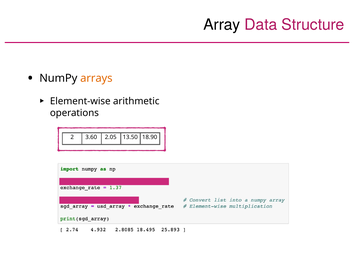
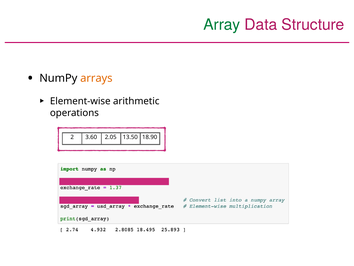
Array colour: black -> green (222, 25)
